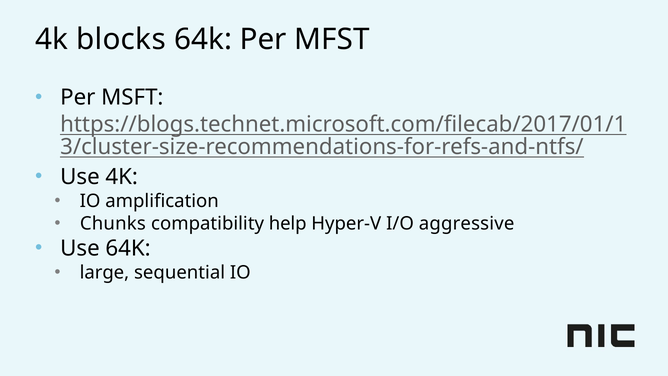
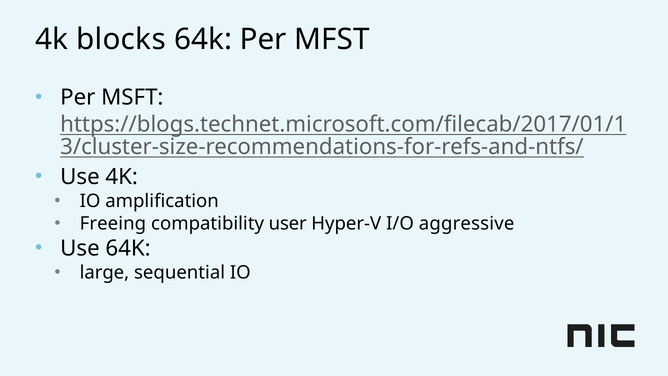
Chunks: Chunks -> Freeing (113, 223)
help: help -> user (288, 223)
